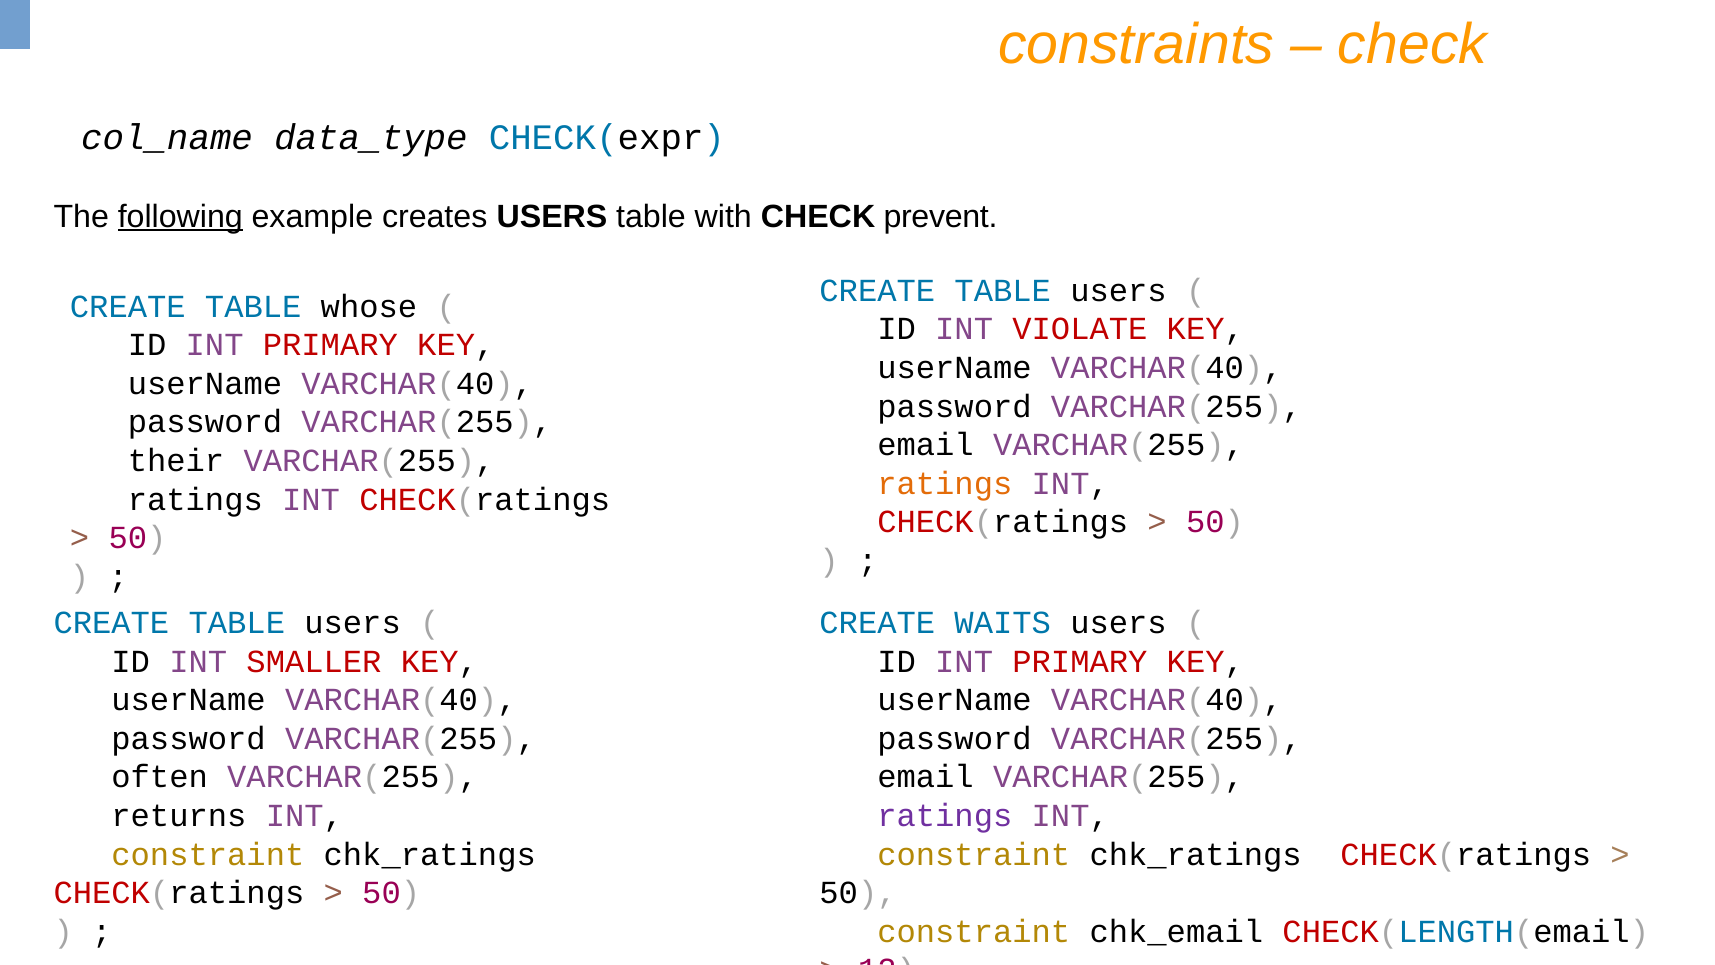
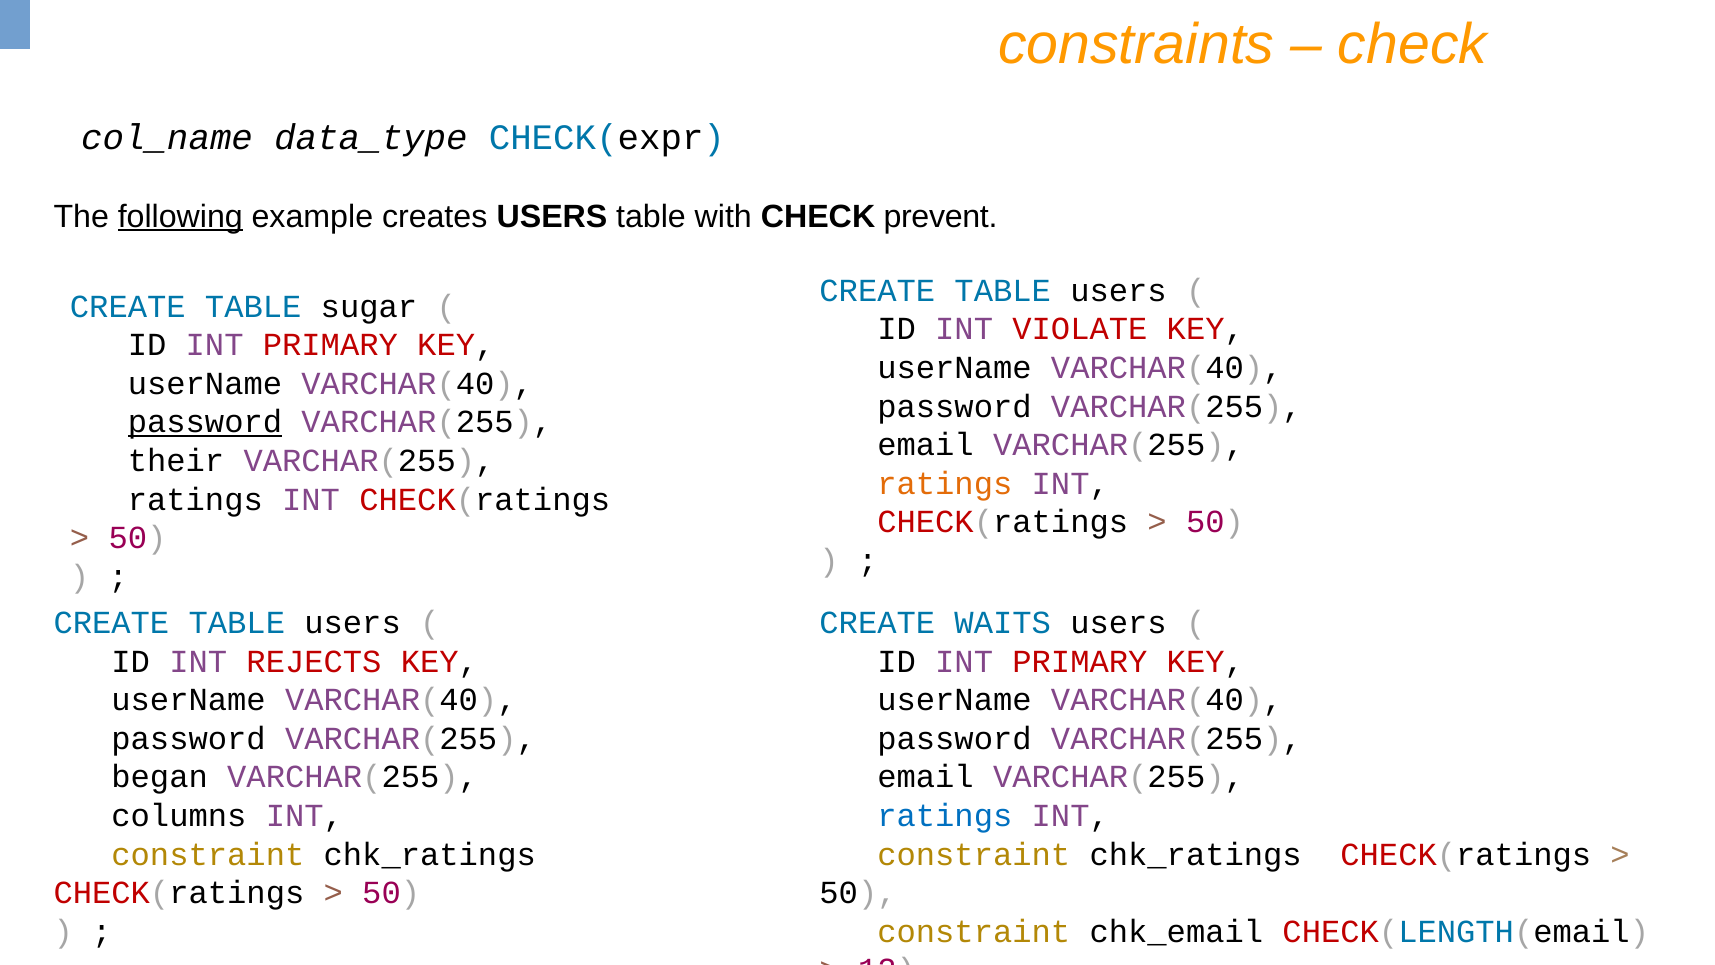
whose: whose -> sugar (369, 306)
password underline: none -> present (205, 422)
SMALLER: SMALLER -> REJECTS (314, 661)
often: often -> began (160, 777)
returns: returns -> columns (179, 816)
ratings colour: purple -> blue (945, 816)
